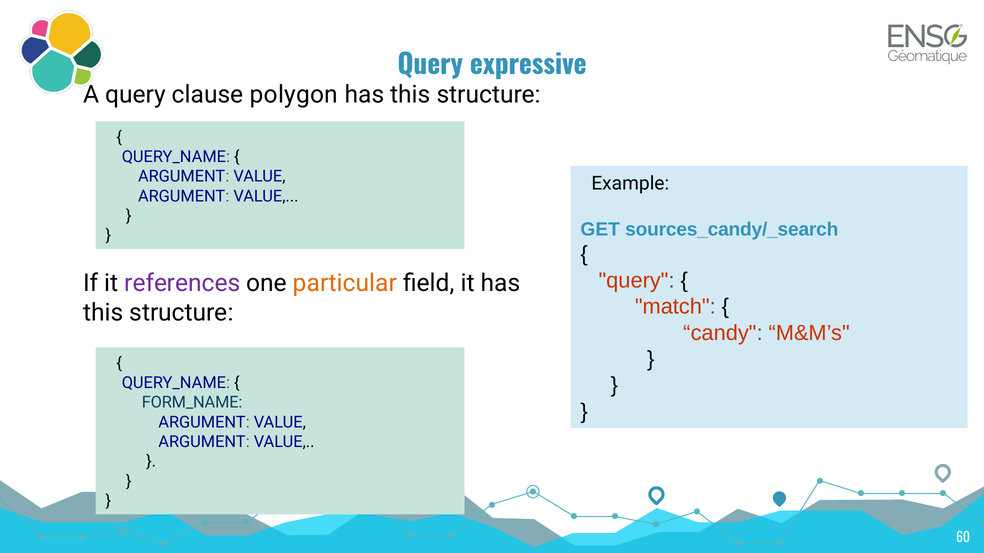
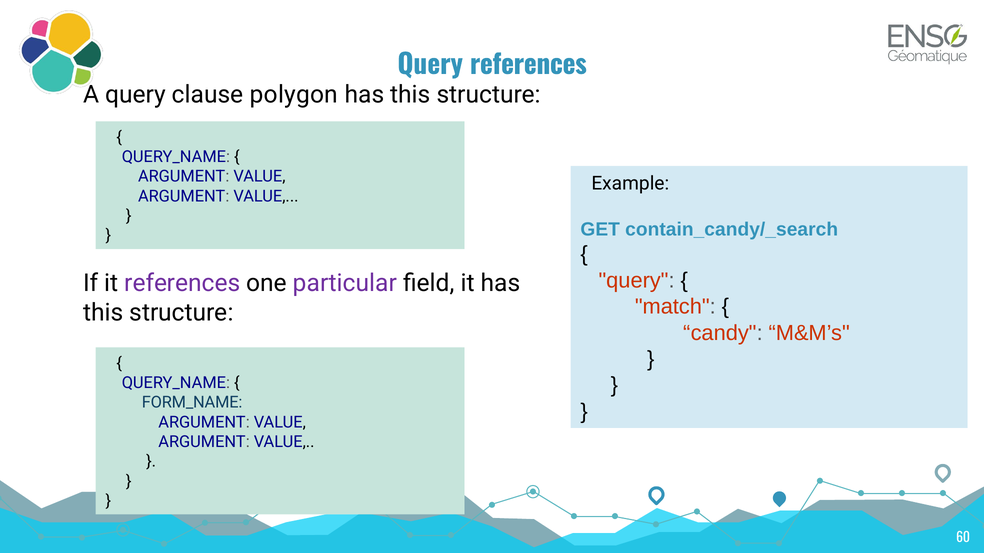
Query expressive: expressive -> references (528, 65)
sources_candy/_search: sources_candy/_search -> contain_candy/_search (732, 230)
particular colour: orange -> purple (345, 284)
